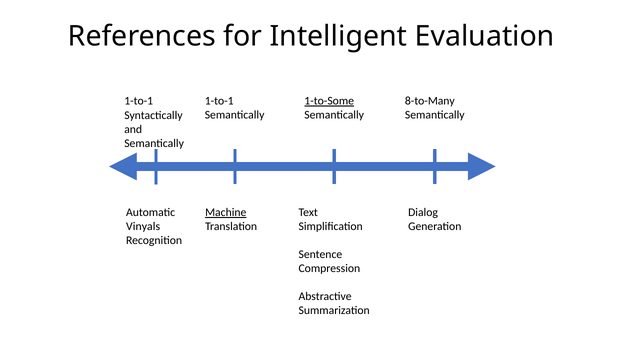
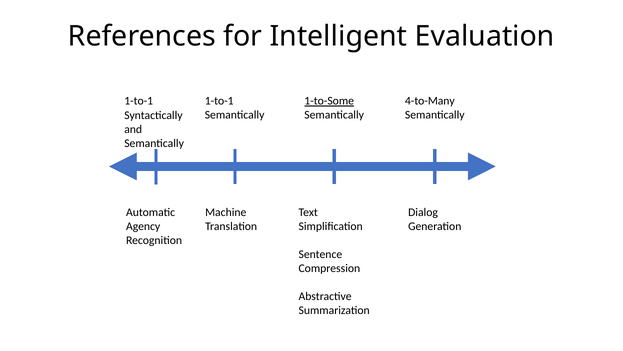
8-to-Many: 8-to-Many -> 4-to-Many (430, 101)
Machine underline: present -> none (226, 212)
Vinyals: Vinyals -> Agency (143, 226)
